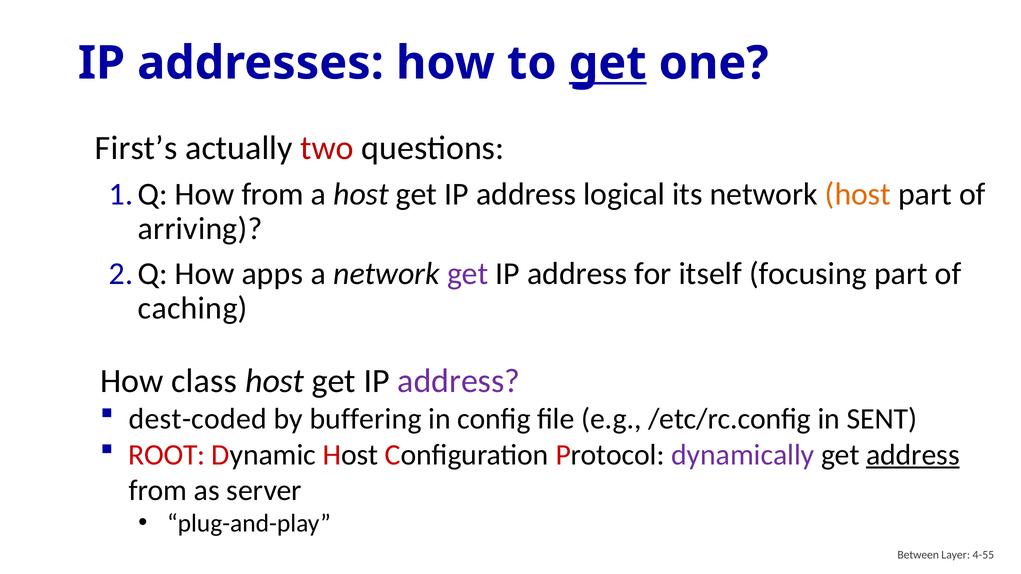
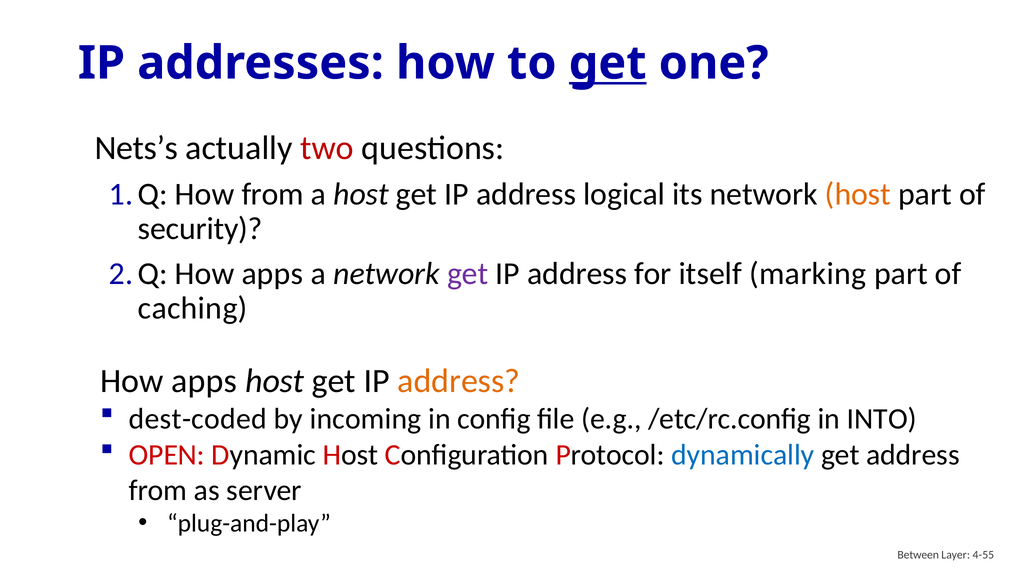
First’s: First’s -> Nets’s (136, 148)
arriving: arriving -> security (200, 229)
focusing: focusing -> marking (808, 274)
class: class -> apps (204, 381)
address colour: purple -> orange (459, 381)
buffering: buffering -> incoming (366, 419)
SENT: SENT -> INTO (882, 419)
ROOT: ROOT -> OPEN (167, 455)
dynamically colour: purple -> blue (743, 455)
address underline: present -> none (913, 455)
